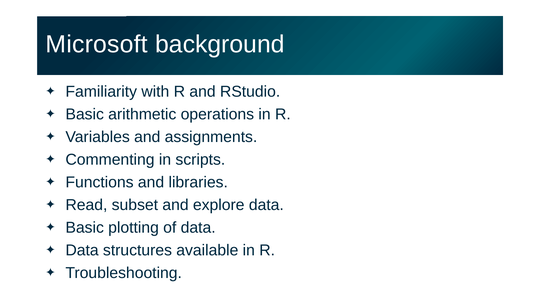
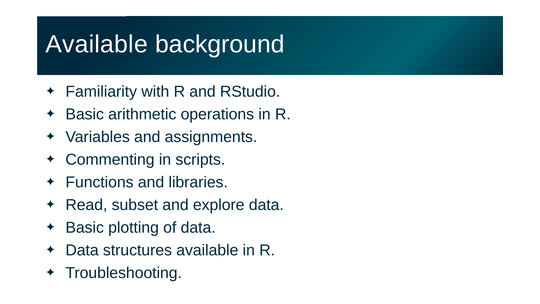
Microsoft: Microsoft -> Available (97, 44)
